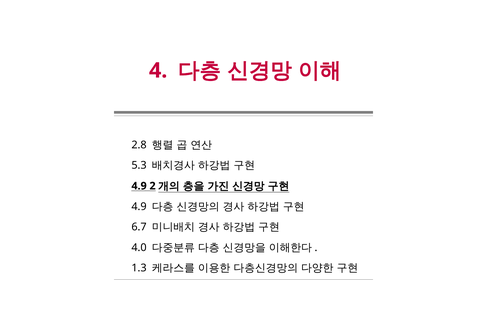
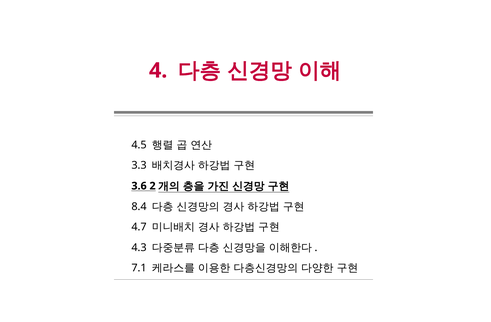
2.8: 2.8 -> 4.5 (139, 145)
5.3: 5.3 -> 3.3 (139, 166)
4.9: 4.9 -> 3.6 (139, 186)
4.9: 4.9 -> 8.4 (139, 207)
6.7: 6.7 -> 4.7 (139, 227)
4.0: 4.0 -> 4.3 (139, 248)
1.3: 1.3 -> 7.1 (139, 268)
